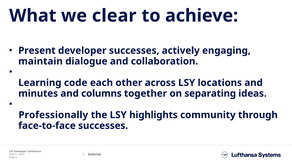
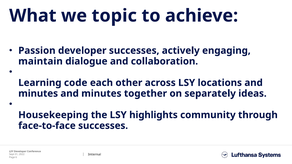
clear: clear -> topic (114, 16)
Present: Present -> Passion (37, 51)
columns: columns -> minutes (101, 94)
separating: separating -> separately (210, 94)
Professionally: Professionally -> Housekeeping (53, 115)
